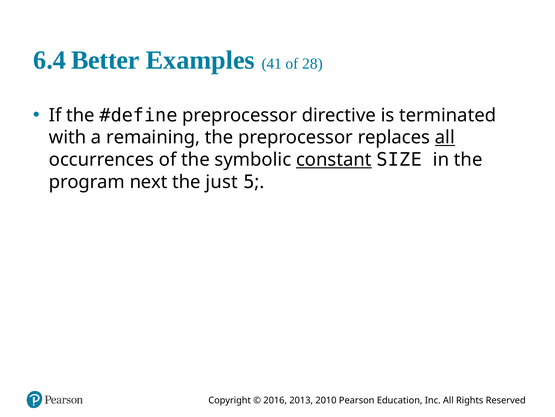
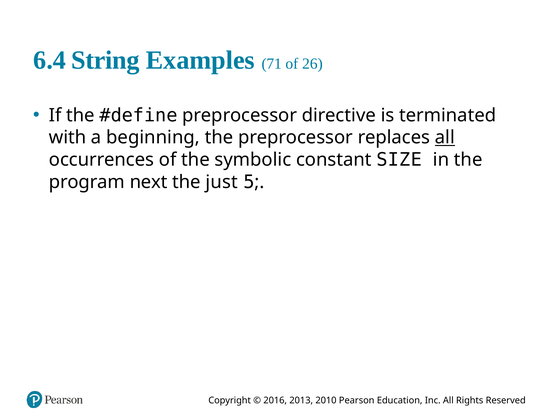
Better: Better -> String (105, 60)
41: 41 -> 71 (272, 64)
28: 28 -> 26 (312, 64)
remaining: remaining -> beginning (153, 137)
constant underline: present -> none (334, 159)
